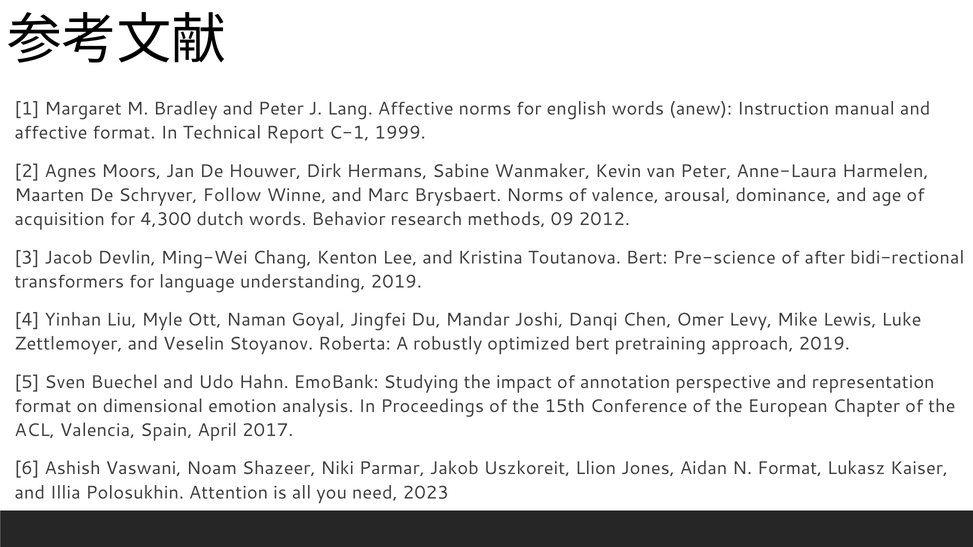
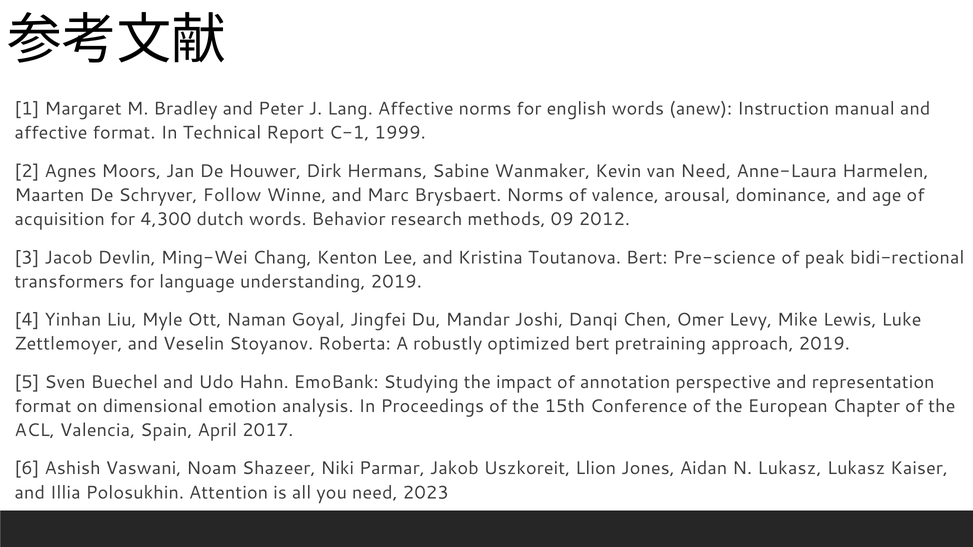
van Peter: Peter -> Need (706, 171)
after: after -> peak (825, 258)
N Format: Format -> Lukasz (789, 469)
